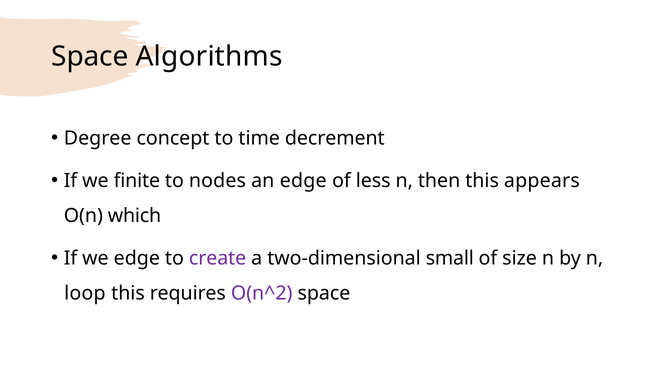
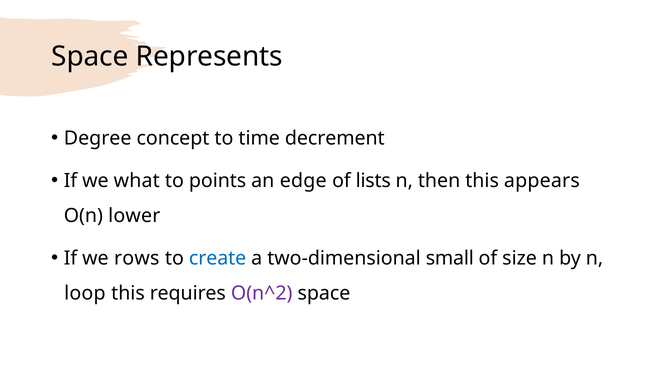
Algorithms: Algorithms -> Represents (209, 56)
finite: finite -> what (137, 181)
nodes: nodes -> points (218, 181)
less: less -> lists (373, 181)
which: which -> lower (134, 216)
we edge: edge -> rows (137, 258)
create colour: purple -> blue (218, 258)
